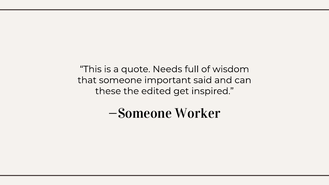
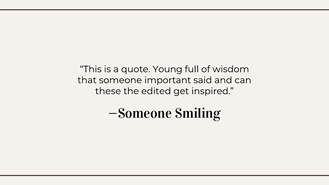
Needs: Needs -> Young (168, 69)
Worker: Worker -> Smiling (198, 114)
